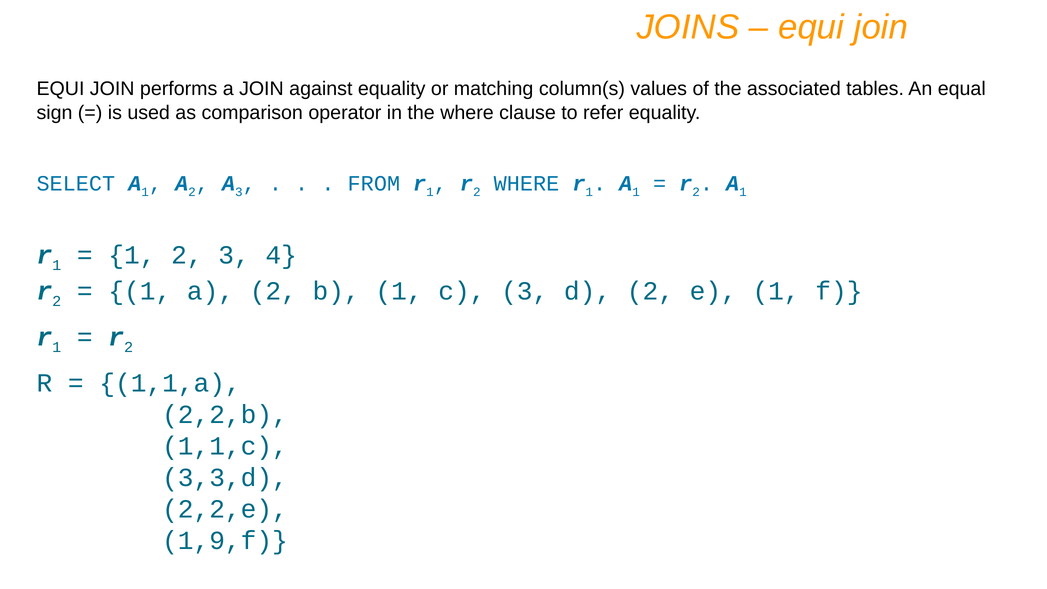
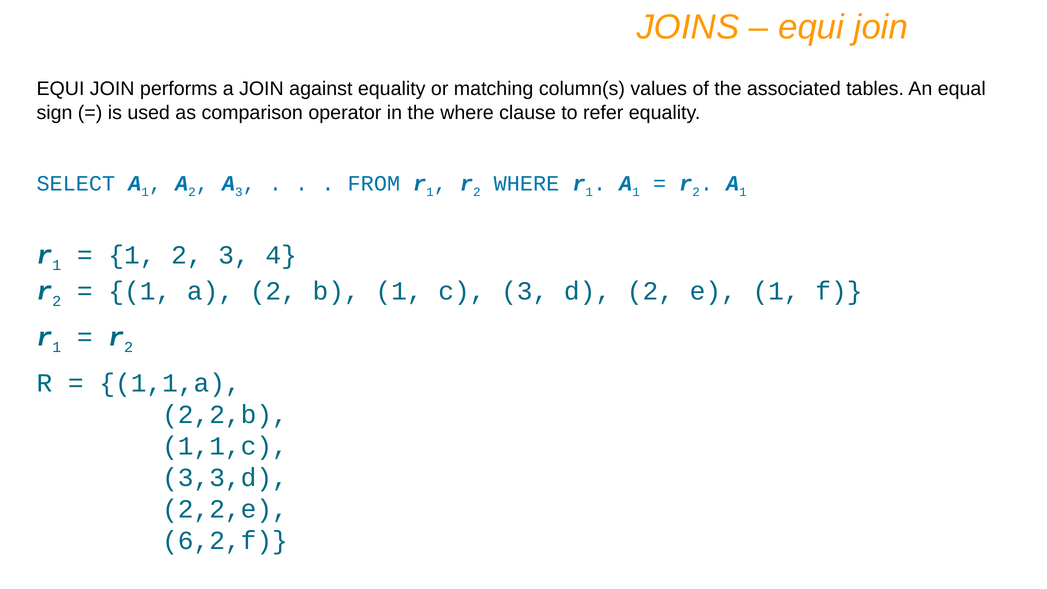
1,9,f: 1,9,f -> 6,2,f (225, 540)
